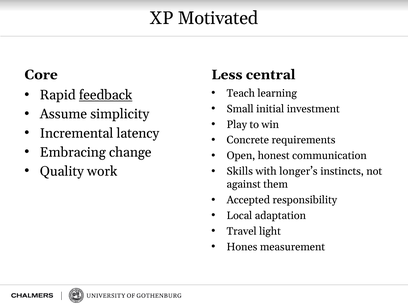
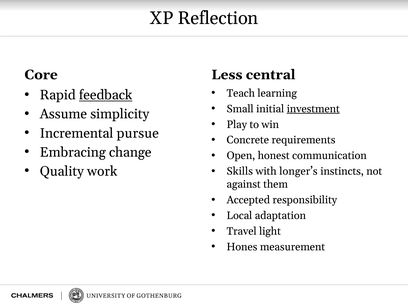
Motivated: Motivated -> Reflection (218, 18)
investment underline: none -> present (313, 109)
latency: latency -> pursue (138, 133)
